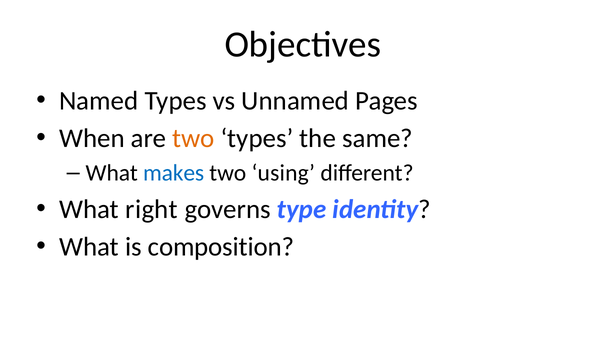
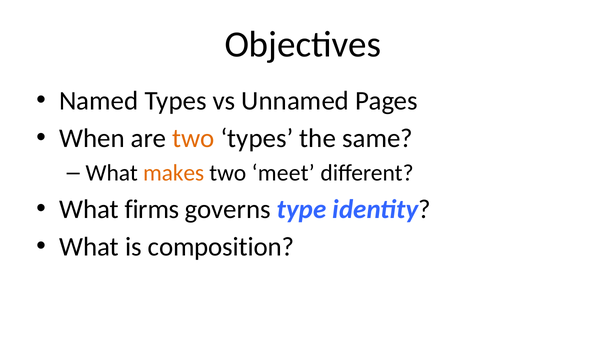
makes colour: blue -> orange (174, 173)
using: using -> meet (283, 173)
right: right -> firms (152, 209)
